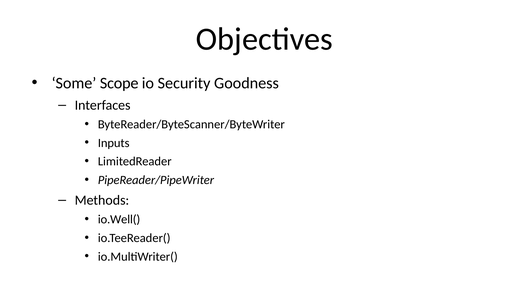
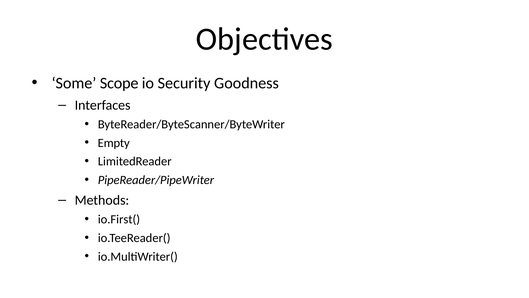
Inputs: Inputs -> Empty (114, 143)
io.Well(: io.Well( -> io.First( (119, 219)
